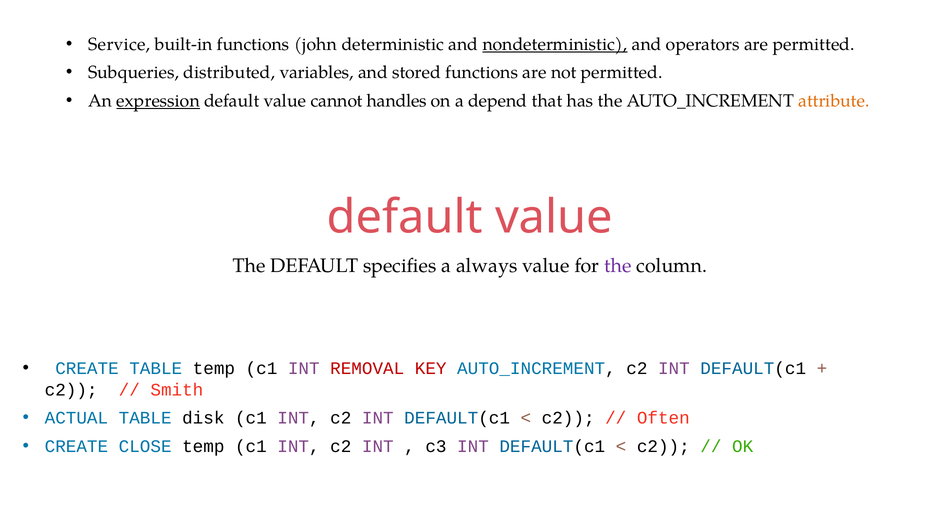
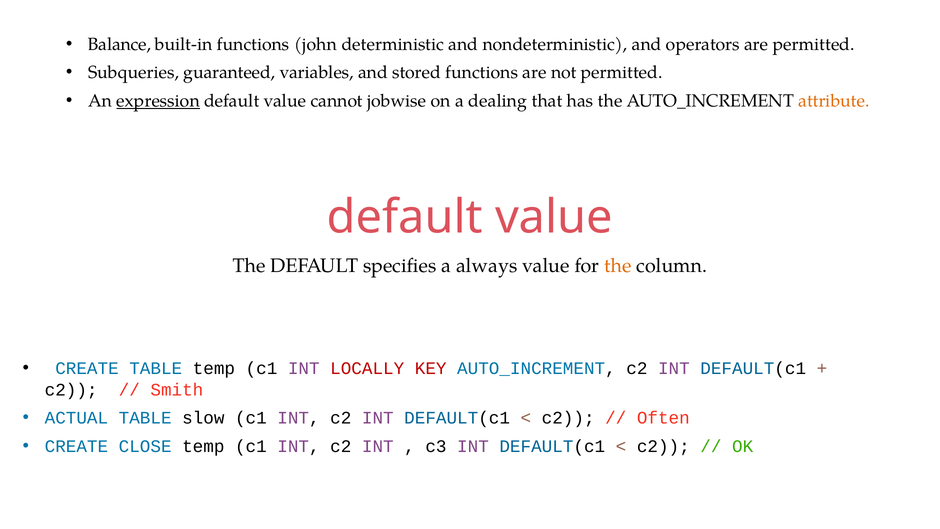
Service: Service -> Balance (119, 44)
nondeterministic underline: present -> none (555, 44)
distributed: distributed -> guaranteed (229, 73)
handles: handles -> jobwise (397, 101)
depend: depend -> dealing (498, 101)
the colour: purple -> orange (618, 266)
REMOVAL: REMOVAL -> LOCALLY (367, 368)
disk: disk -> slow (203, 418)
